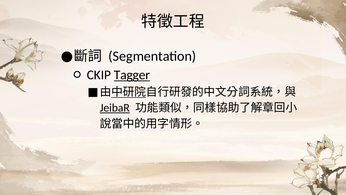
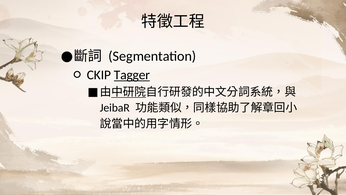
JeibaR underline: present -> none (115, 108)
